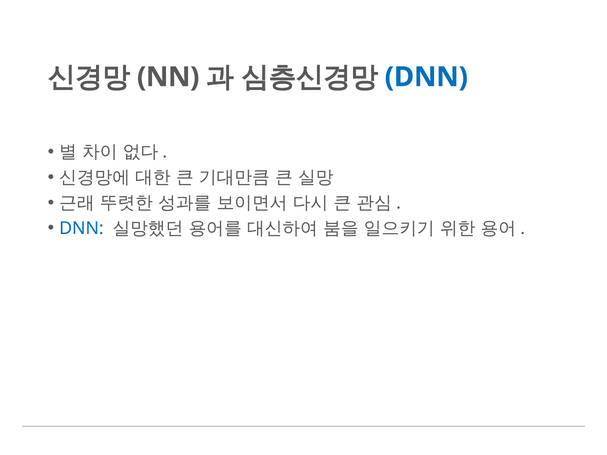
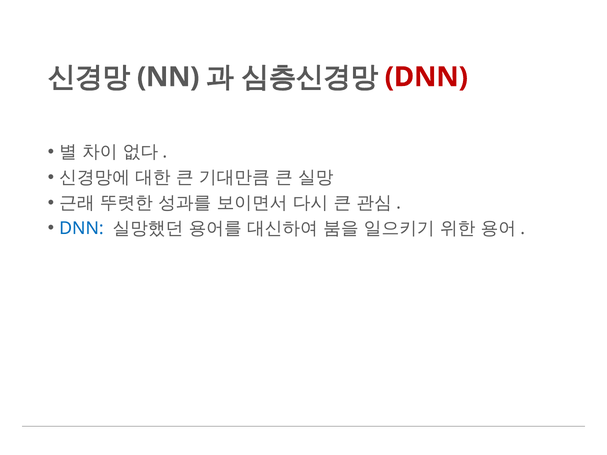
DNN colour: blue -> red (426, 77)
